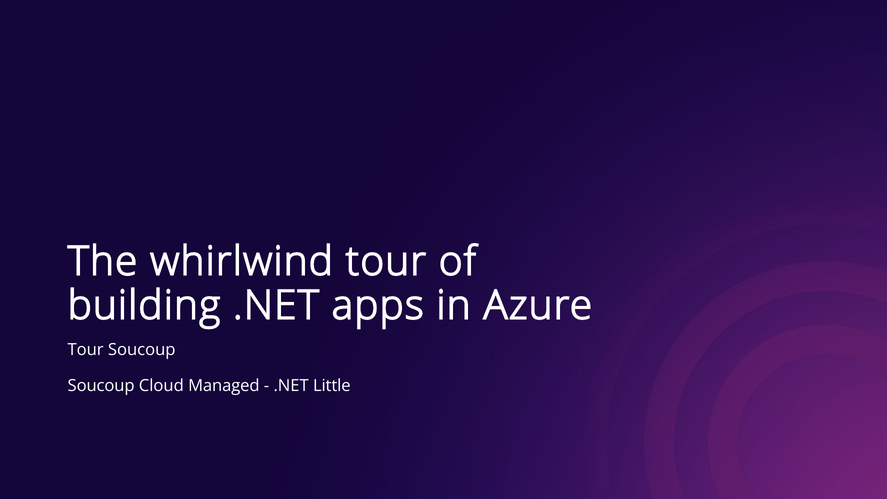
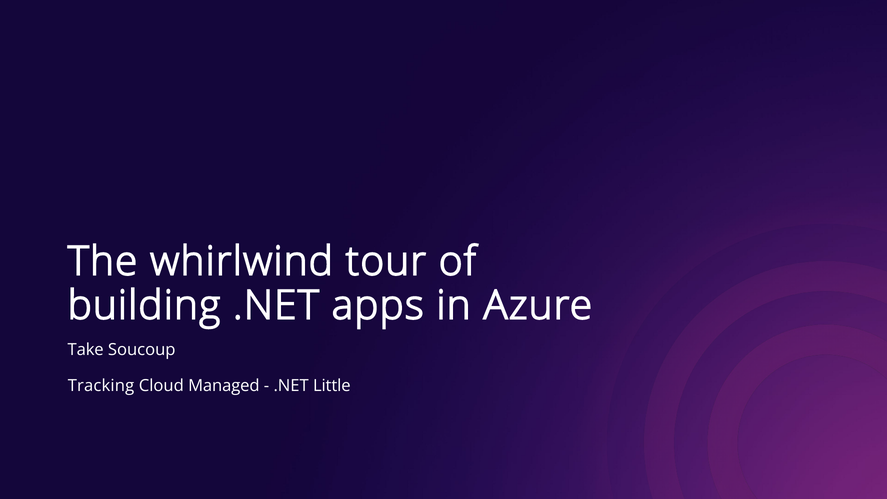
Tour: Tour -> Take (86, 350)
Soucoup: Soucoup -> Tracking (101, 386)
